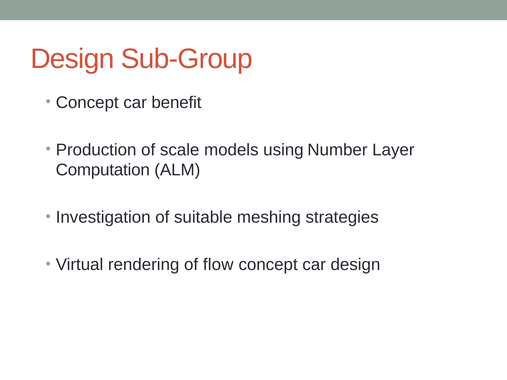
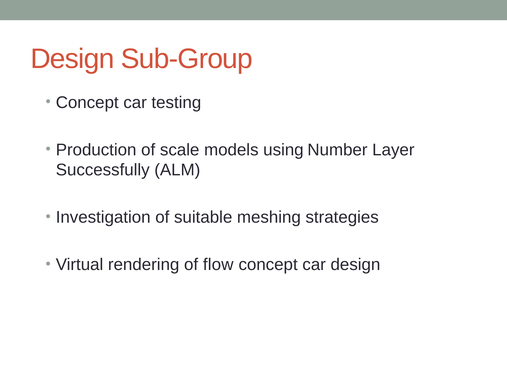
benefit: benefit -> testing (176, 103)
Computation: Computation -> Successfully (103, 170)
